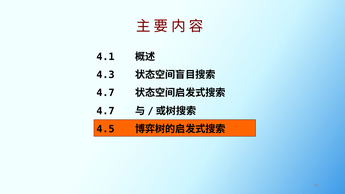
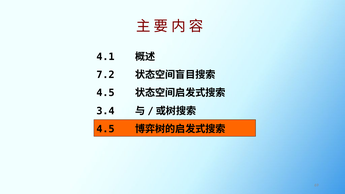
4.3: 4.3 -> 7.2 (105, 75)
4.7: 4.7 -> 4.5 (105, 93)
4.7: 4.7 -> 3.4 (105, 111)
